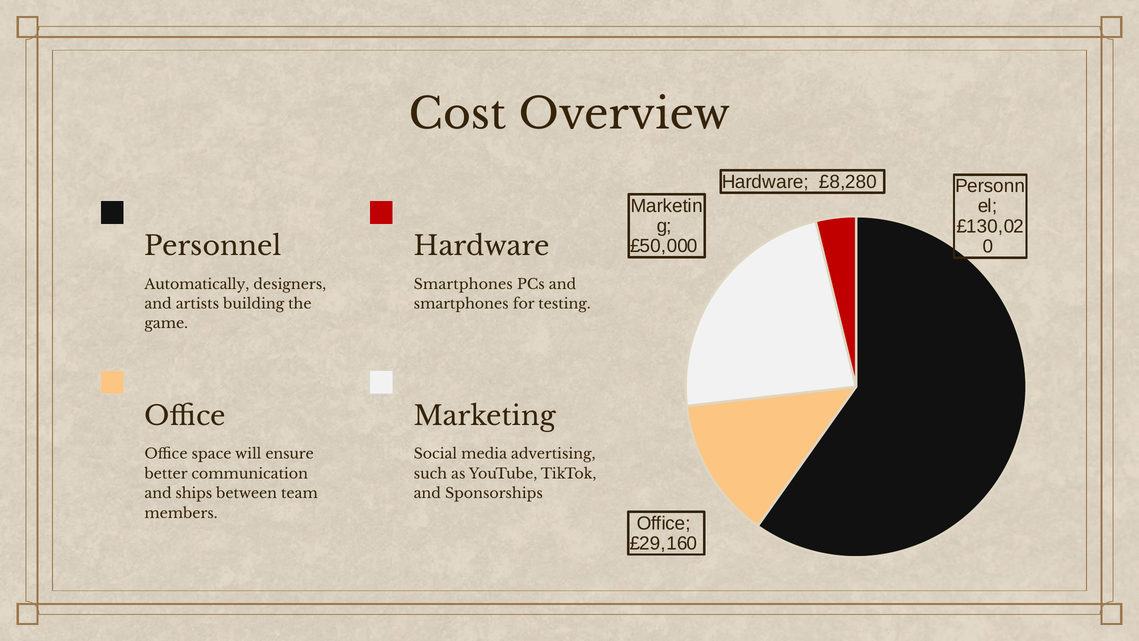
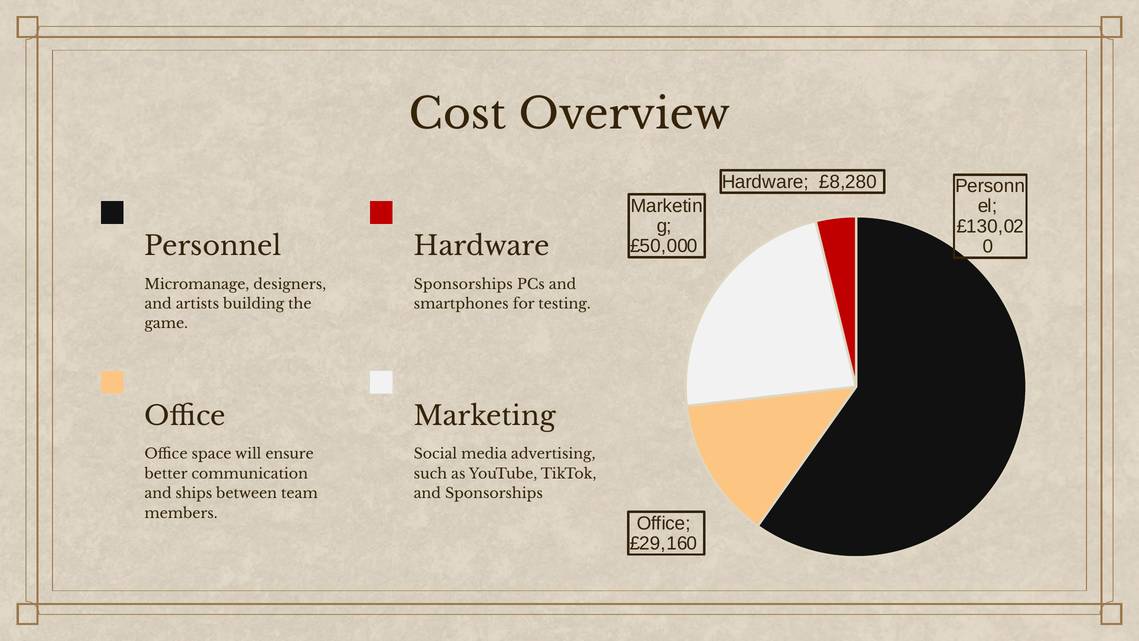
Automatically: Automatically -> Micromanage (197, 284)
Smartphones: Smartphones -> Sponsorships (463, 284)
